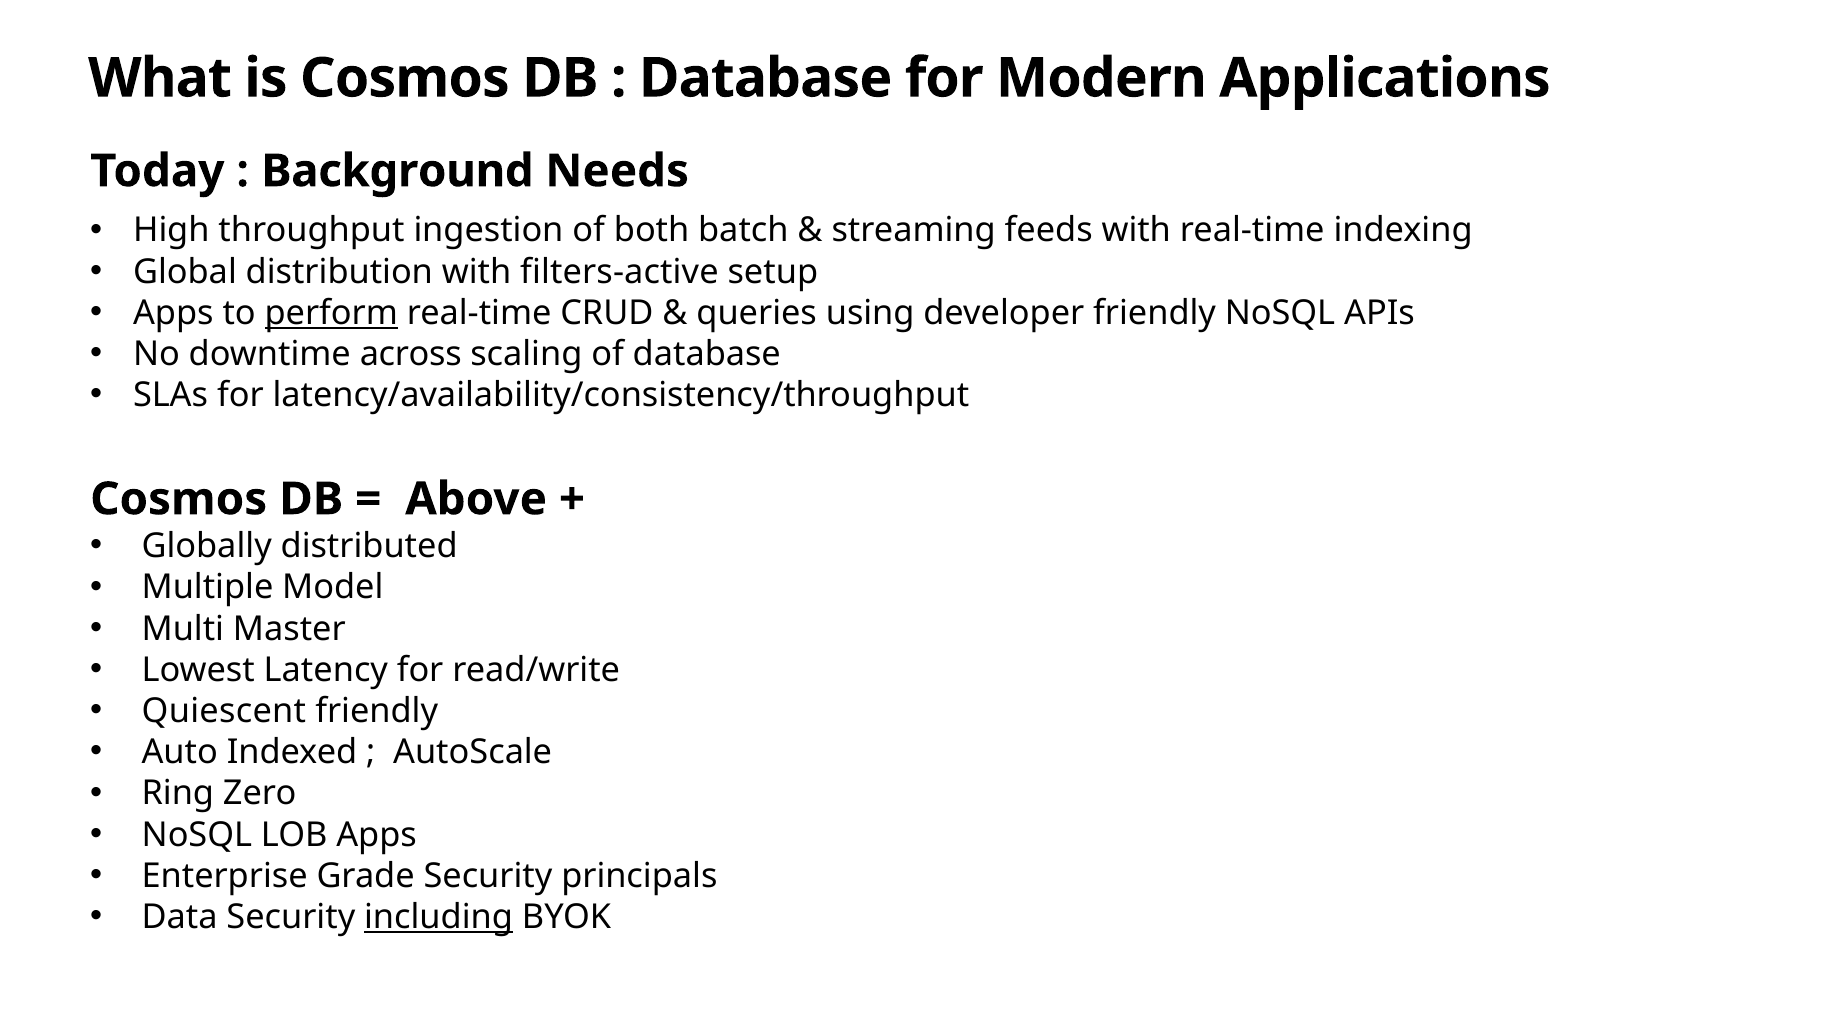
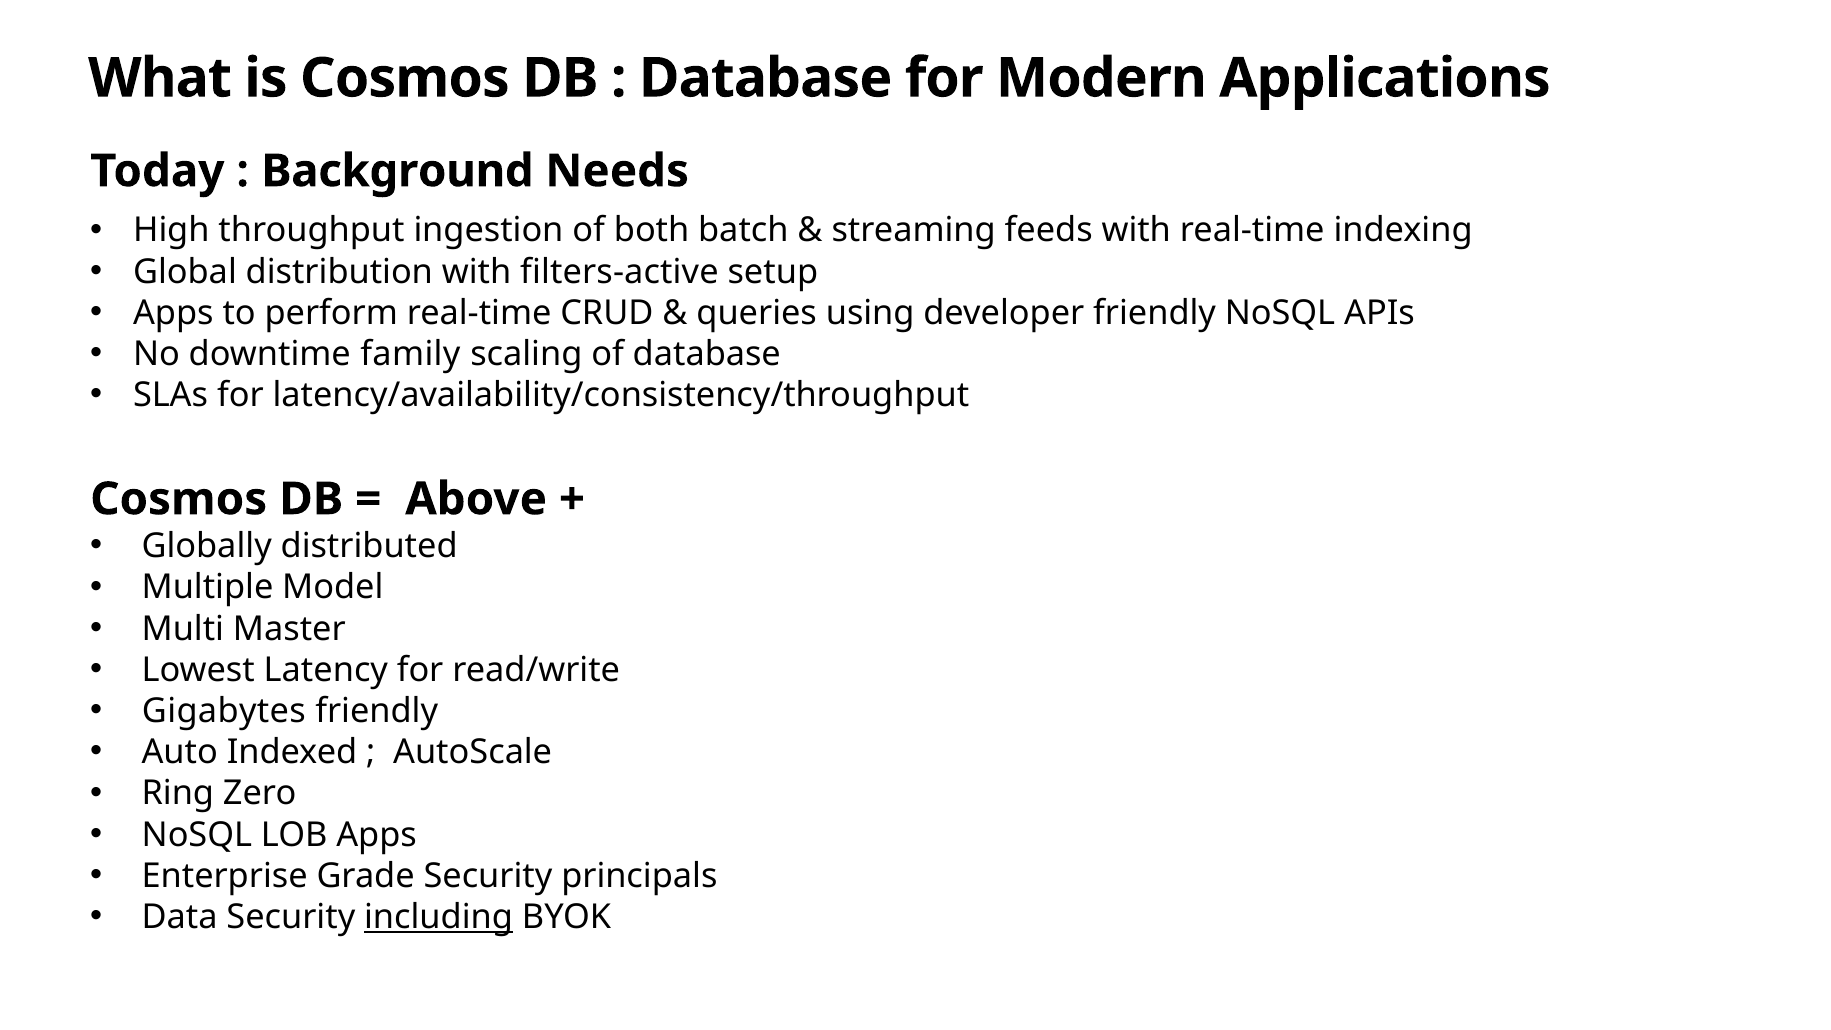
perform underline: present -> none (331, 313)
across: across -> family (410, 354)
Quiescent: Quiescent -> Gigabytes (224, 711)
